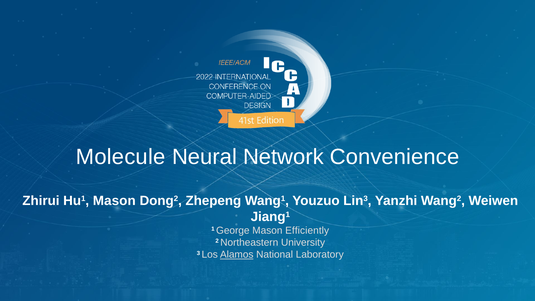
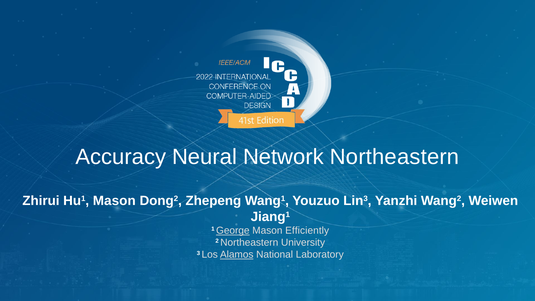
Molecule: Molecule -> Accuracy (121, 157)
Network Convenience: Convenience -> Northeastern (395, 157)
George underline: none -> present (233, 231)
